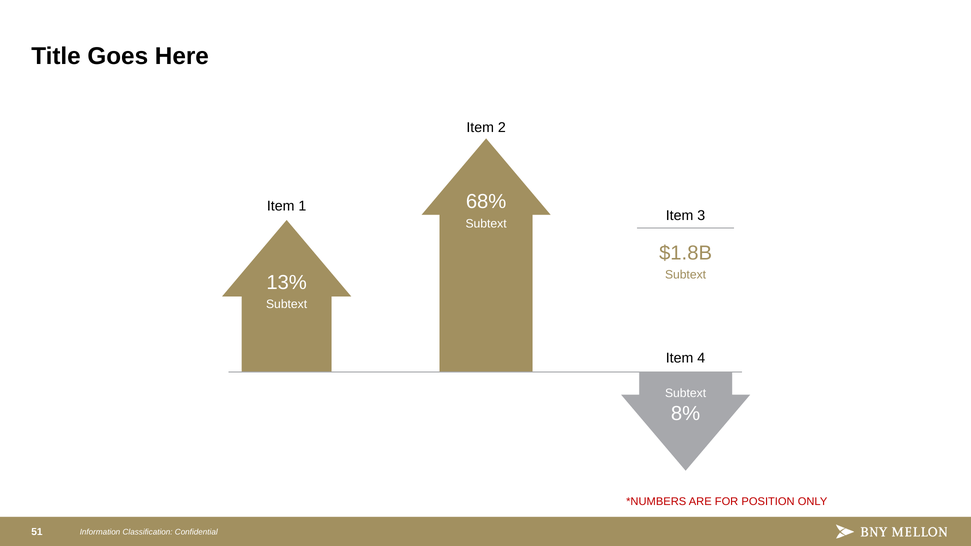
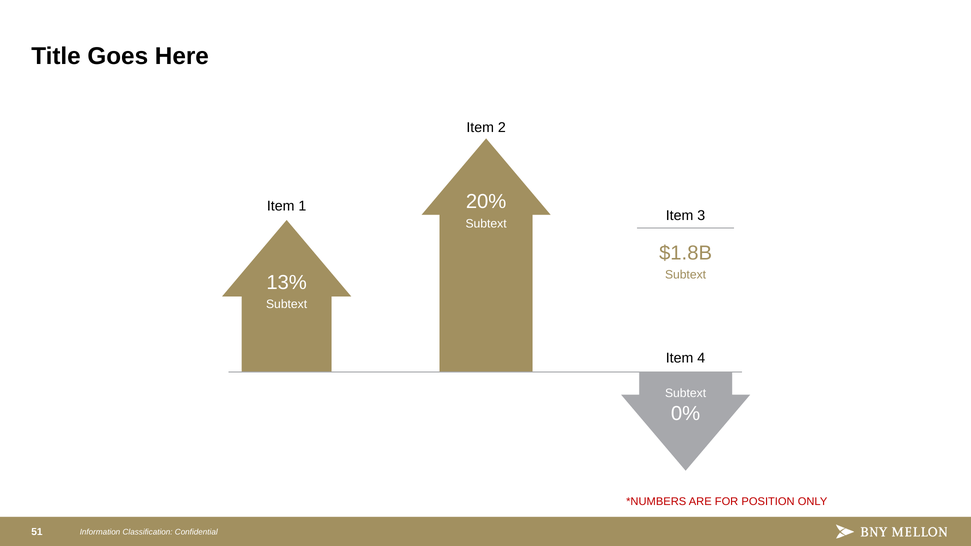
68%: 68% -> 20% (486, 202)
8%: 8% -> 0% (686, 414)
